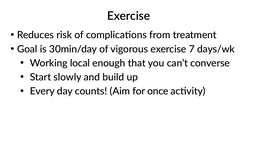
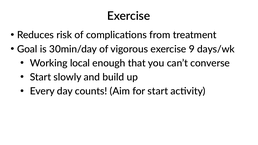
7: 7 -> 9 (192, 49)
for once: once -> start (158, 91)
